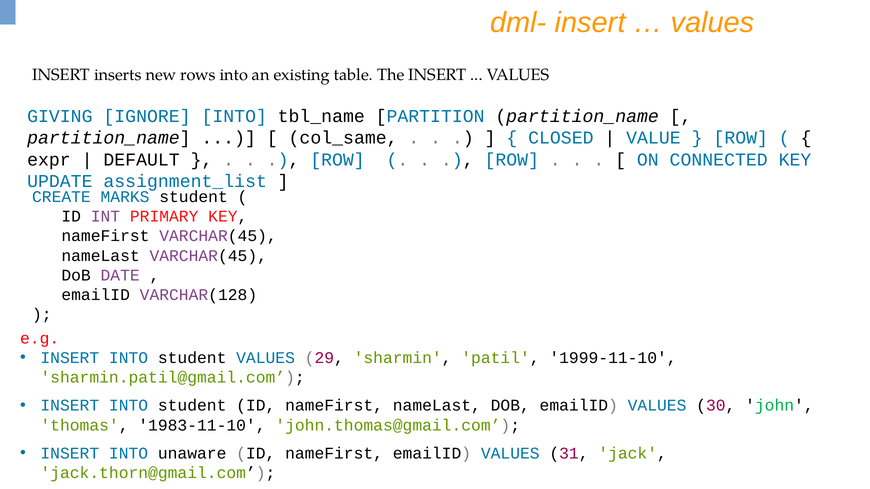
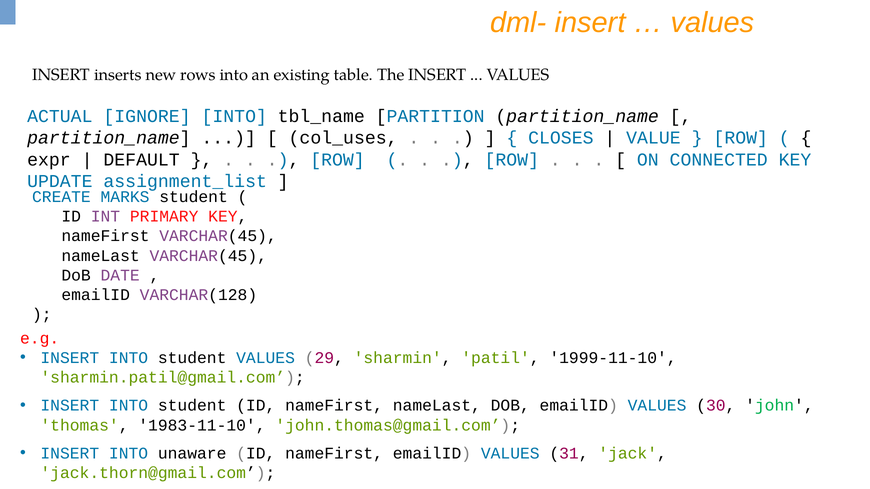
GIVING: GIVING -> ACTUAL (60, 116)
col_same: col_same -> col_uses (343, 138)
CLOSED: CLOSED -> CLOSES (561, 138)
